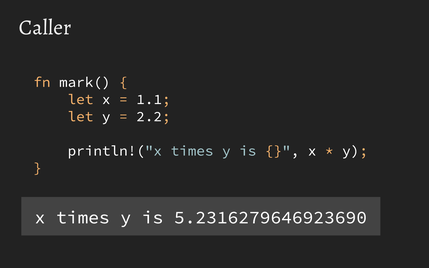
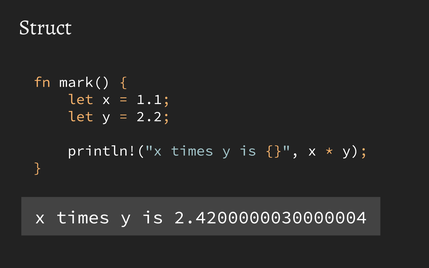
Caller: Caller -> Struct (45, 28)
5.2316279646923690: 5.2316279646923690 -> 2.4200000030000004 (271, 218)
